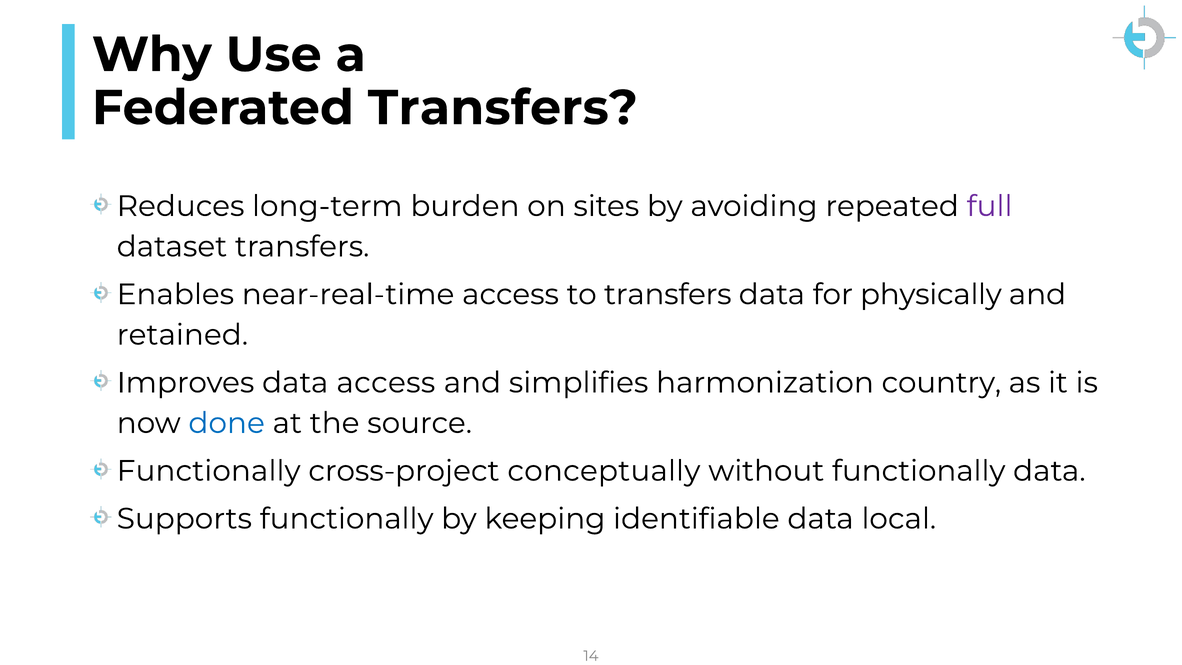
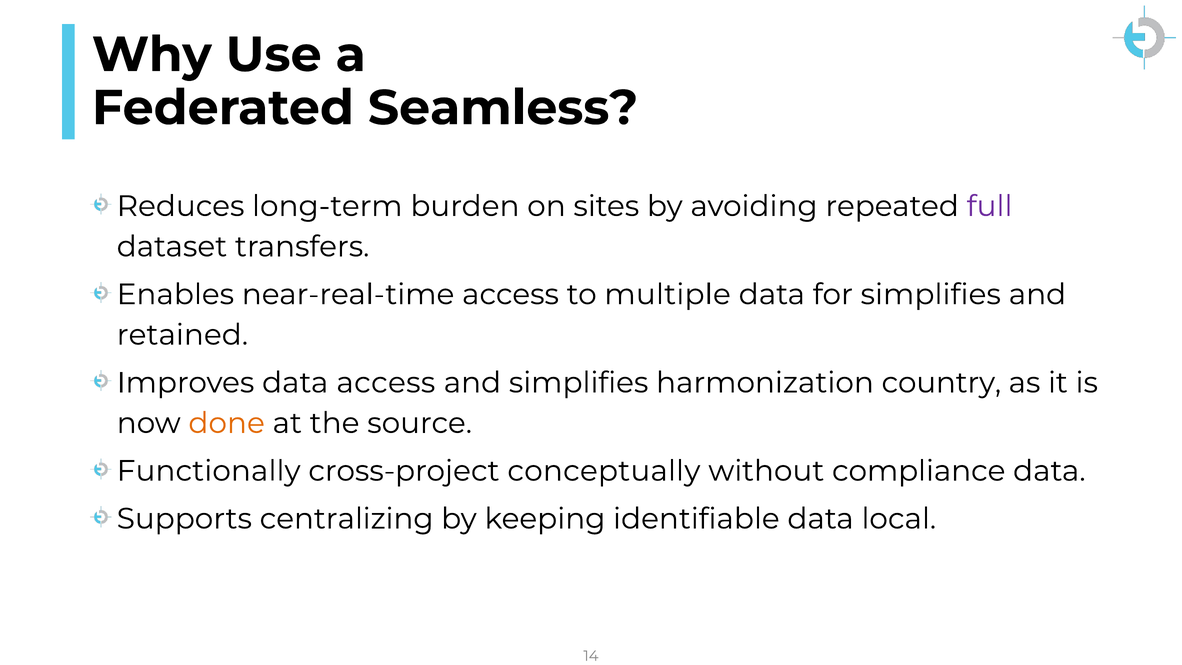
Federated Transfers: Transfers -> Seamless (503, 108)
to transfers: transfers -> multiple (668, 294)
for physically: physically -> simplifies (931, 294)
done colour: blue -> orange (227, 423)
without functionally: functionally -> compliance (919, 471)
Supports functionally: functionally -> centralizing (347, 519)
